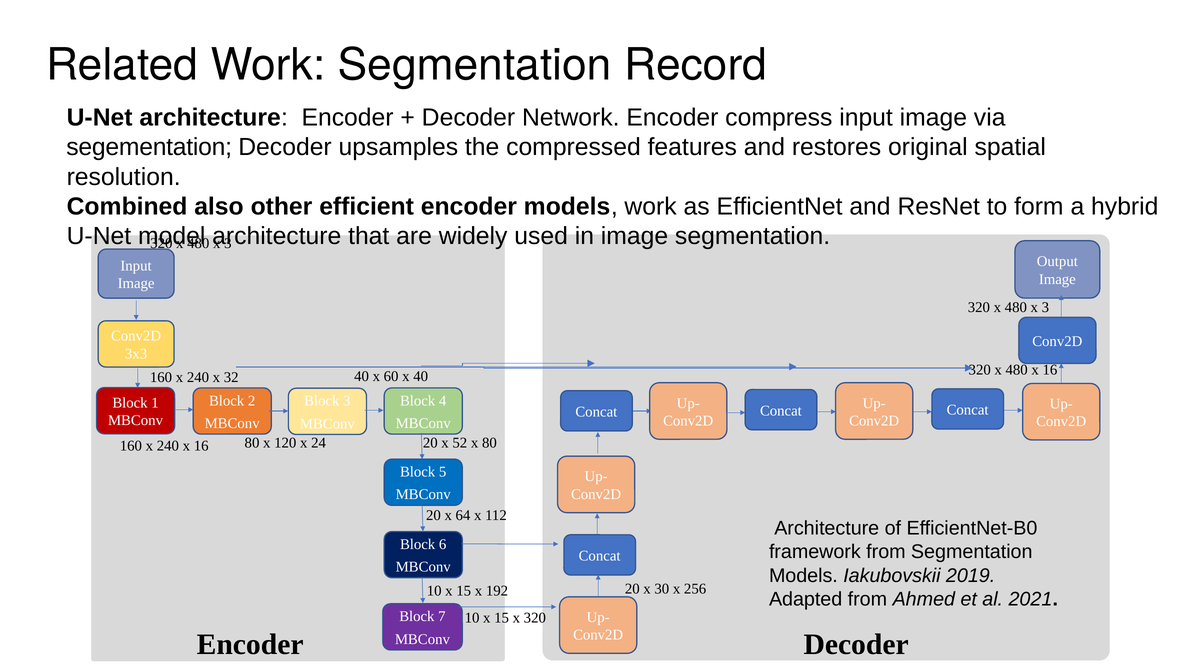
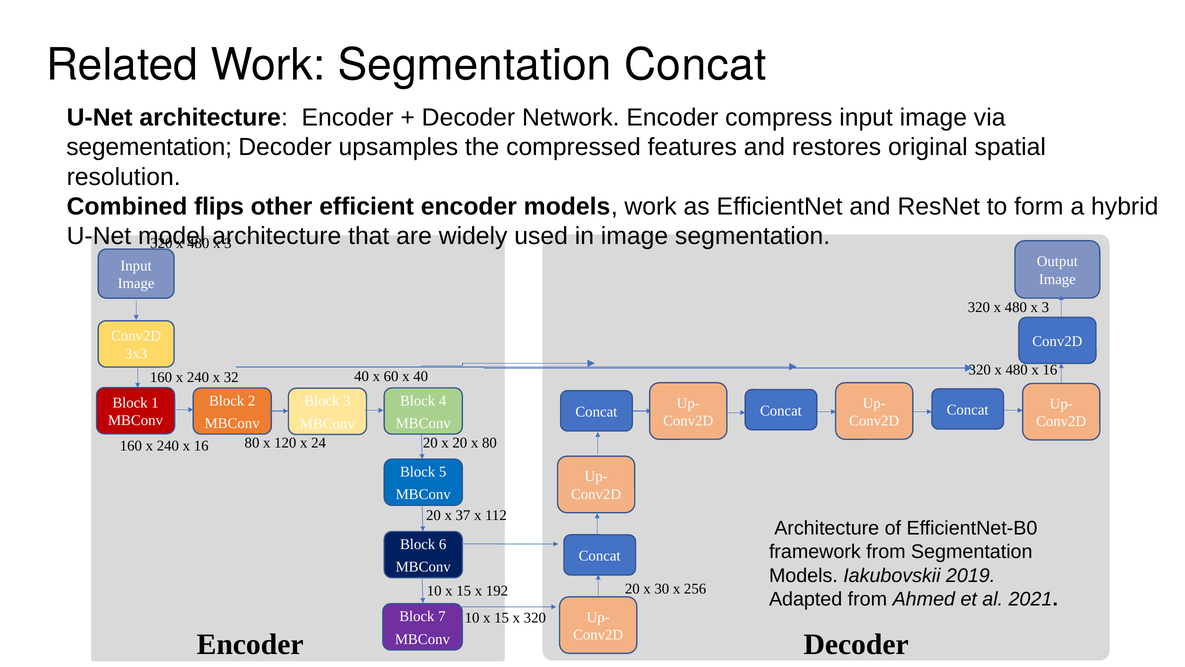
Segmentation Record: Record -> Concat (695, 65)
also: also -> flips (219, 206)
x 52: 52 -> 20 (460, 443)
64: 64 -> 37 (463, 515)
